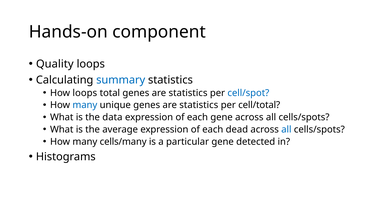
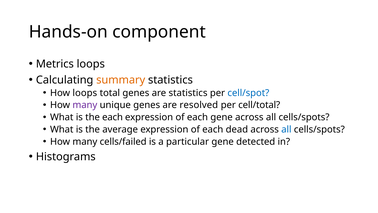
Quality: Quality -> Metrics (55, 64)
summary colour: blue -> orange (121, 80)
many colour: blue -> purple (85, 105)
unique genes are statistics: statistics -> resolved (199, 105)
the data: data -> each (113, 117)
cells/many: cells/many -> cells/failed (123, 141)
